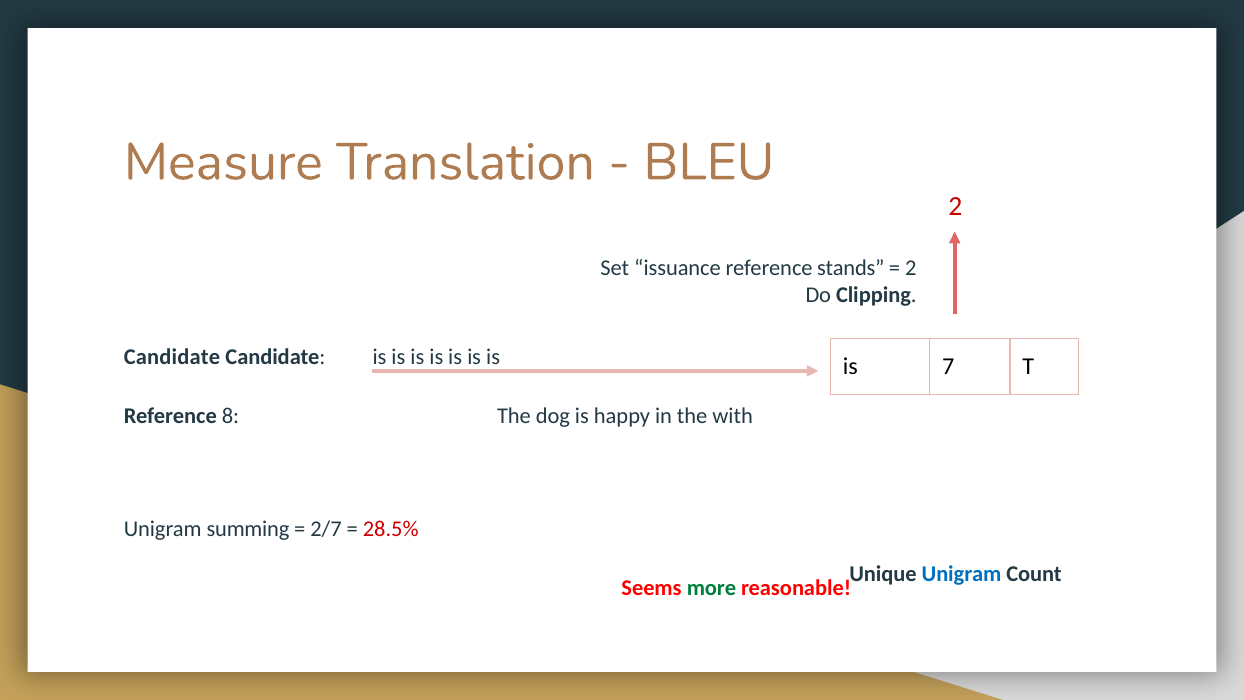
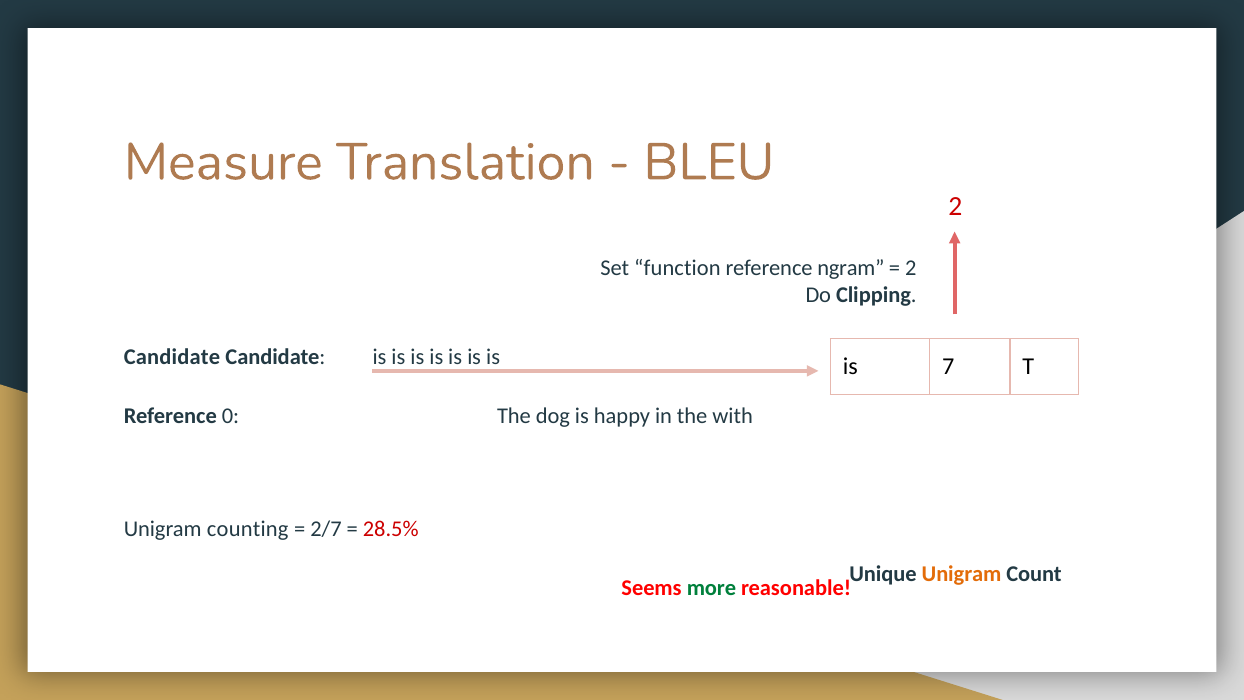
issuance: issuance -> function (677, 268)
stands: stands -> ngram (851, 268)
8: 8 -> 0 (230, 416)
summing: summing -> counting (248, 529)
Unigram colour: blue -> orange (962, 574)
